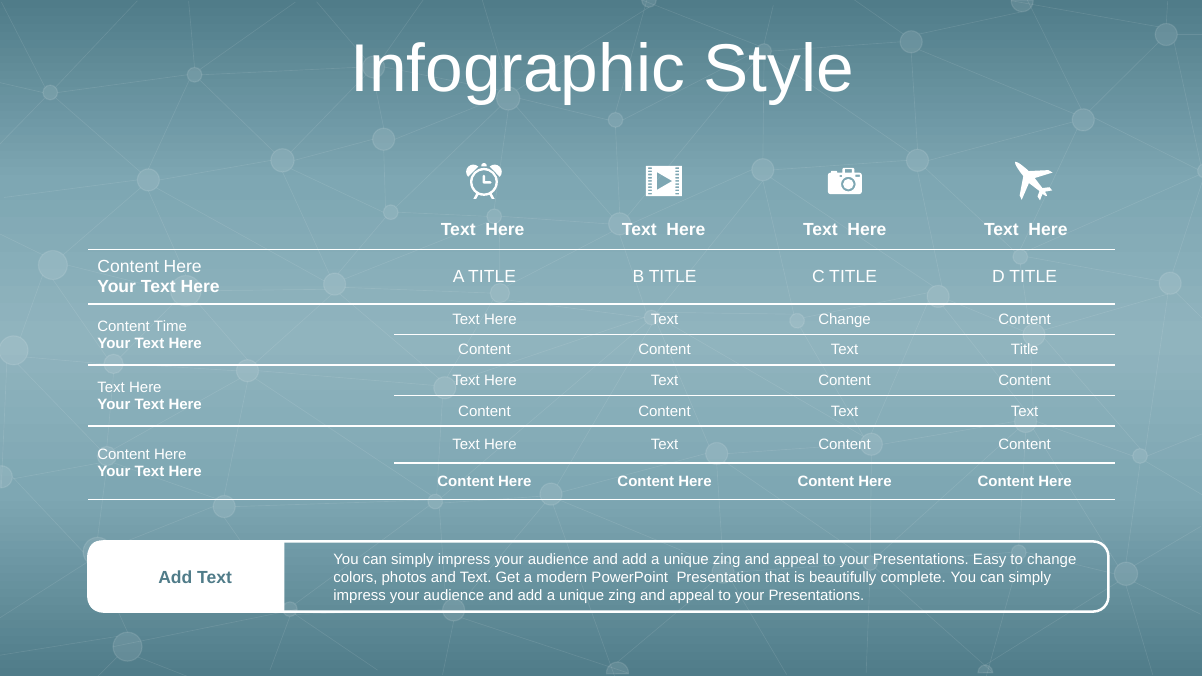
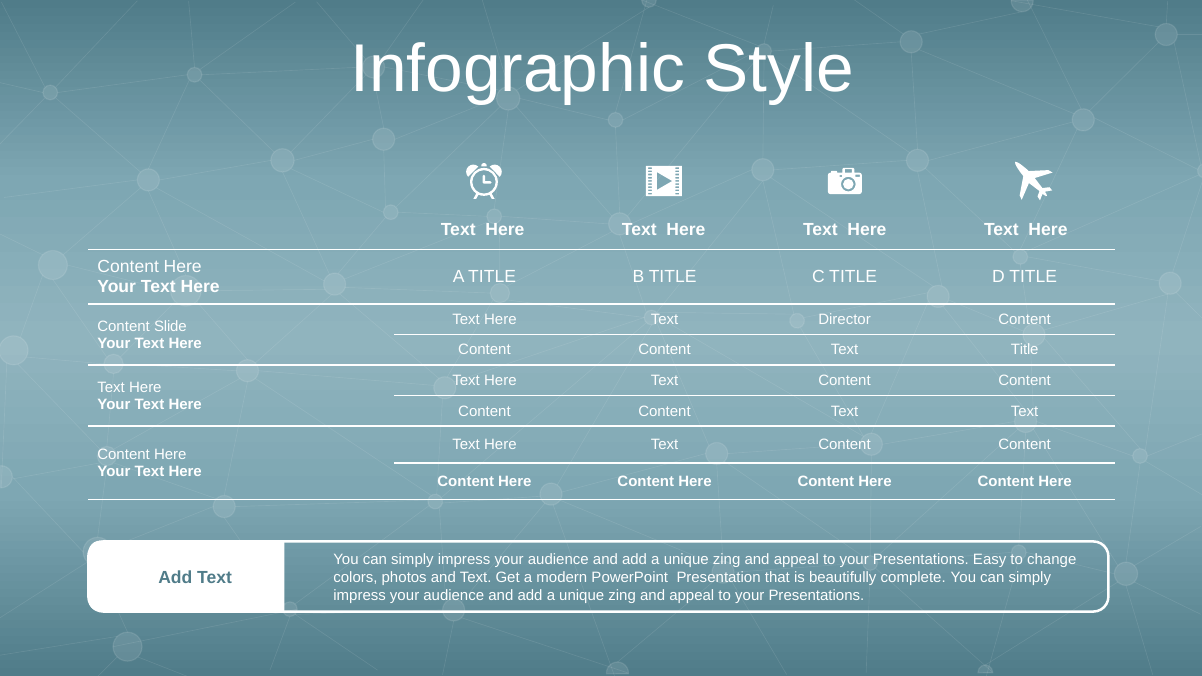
Text Change: Change -> Director (845, 319)
Time: Time -> Slide (170, 326)
